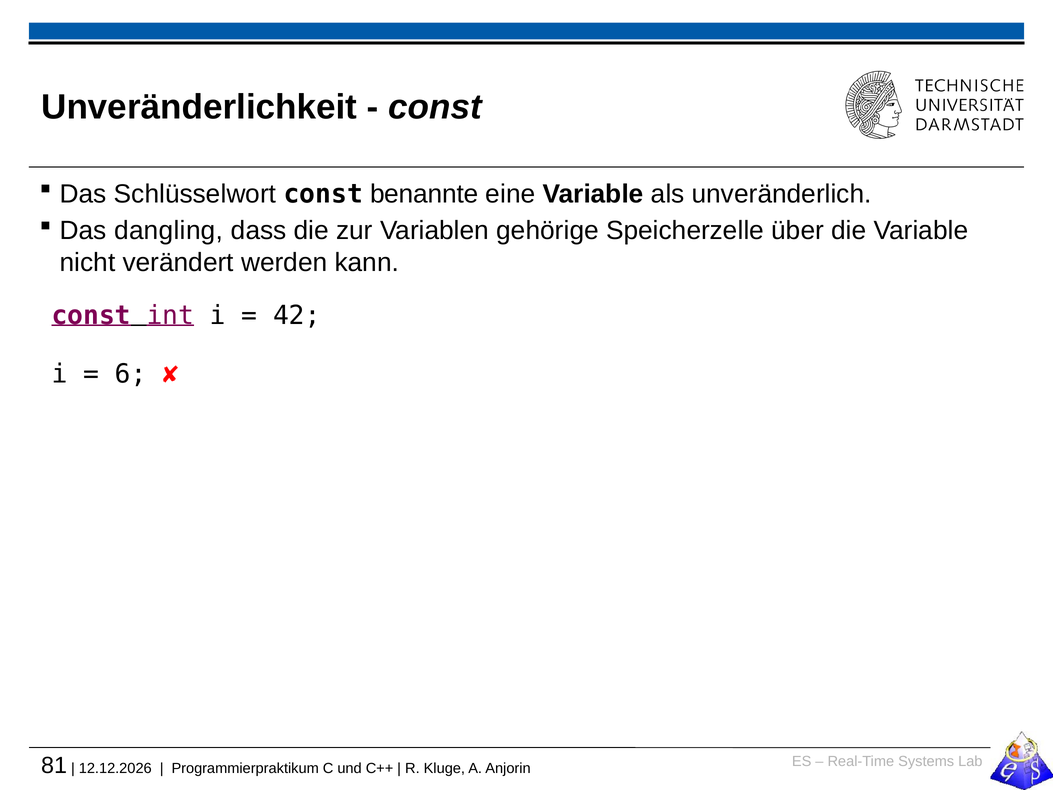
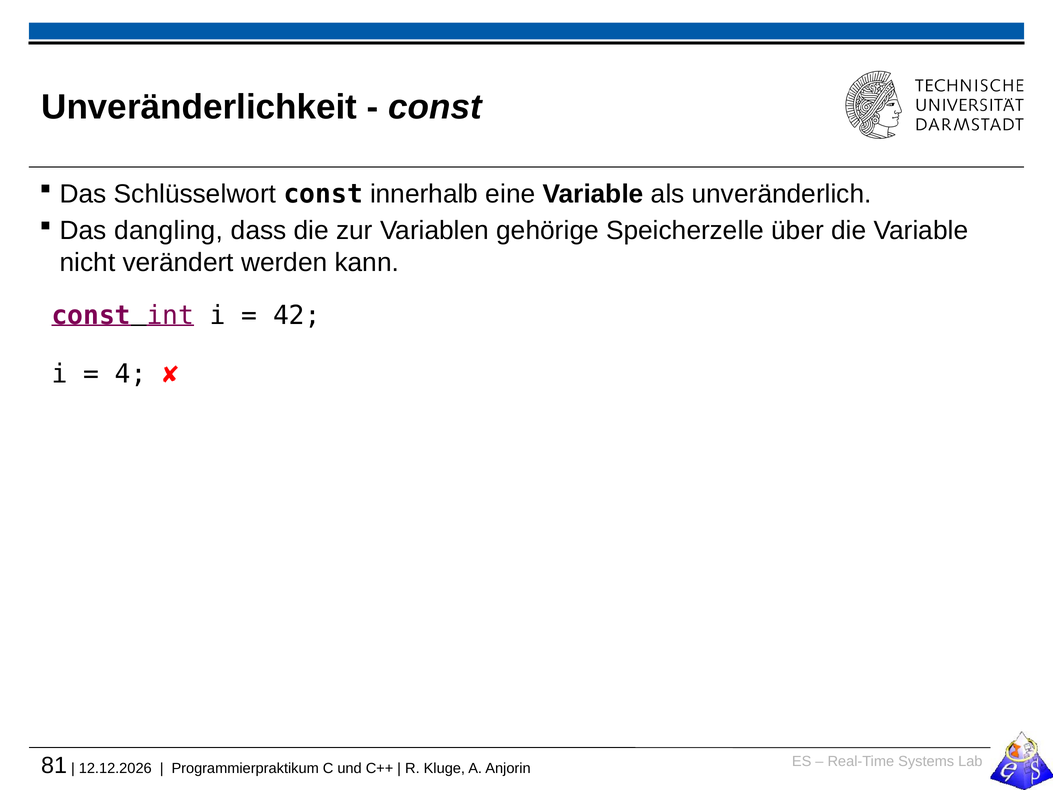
benannte: benannte -> innerhalb (424, 194)
6: 6 -> 4 (131, 374)
